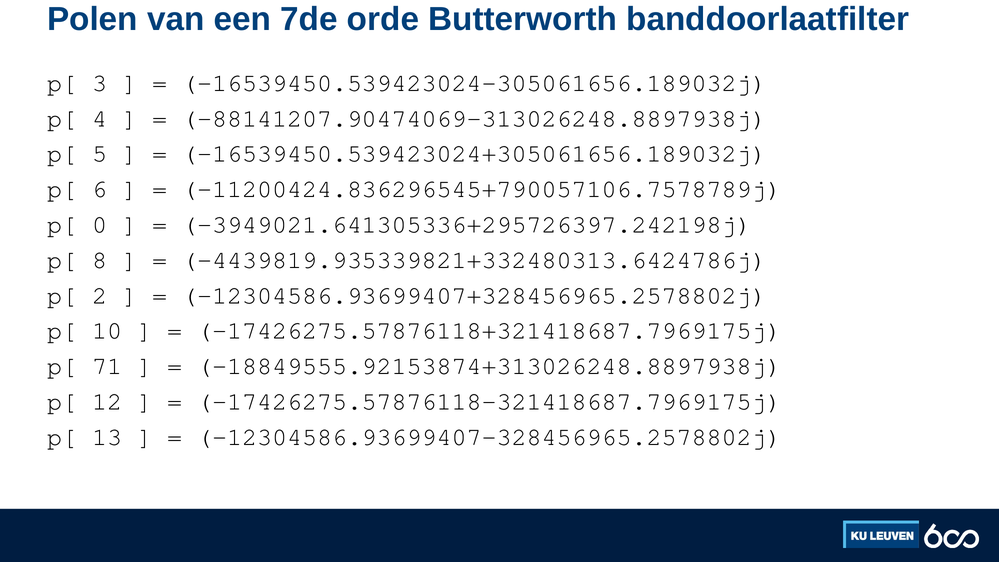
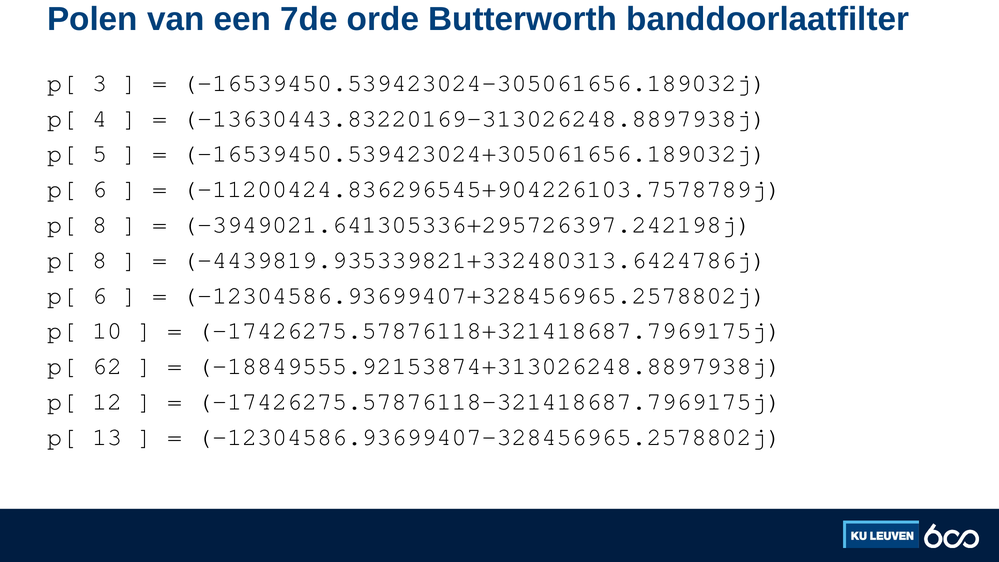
-88141207.90474069-313026248.8897938j: -88141207.90474069-313026248.8897938j -> -13630443.83220169-313026248.8897938j (474, 118)
-11200424.836296545+790057106.7578789j: -11200424.836296545+790057106.7578789j -> -11200424.836296545+904226103.7578789j (482, 189)
0: 0 -> 8 (100, 225)
2: 2 -> 6 (100, 295)
71: 71 -> 62 (107, 366)
